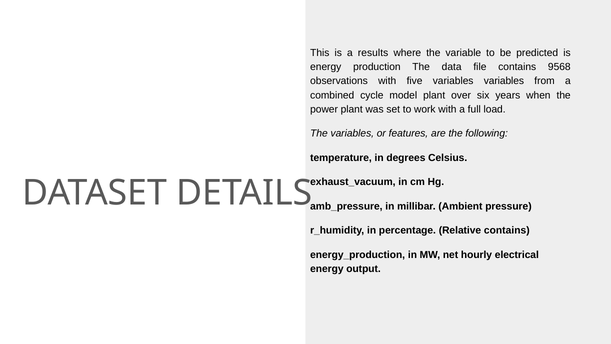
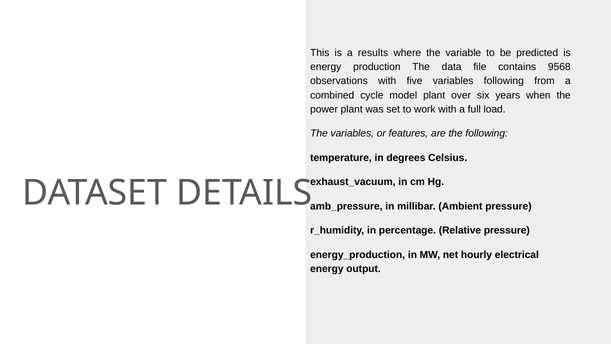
variables variables: variables -> following (504, 81)
Relative contains: contains -> pressure (507, 230)
